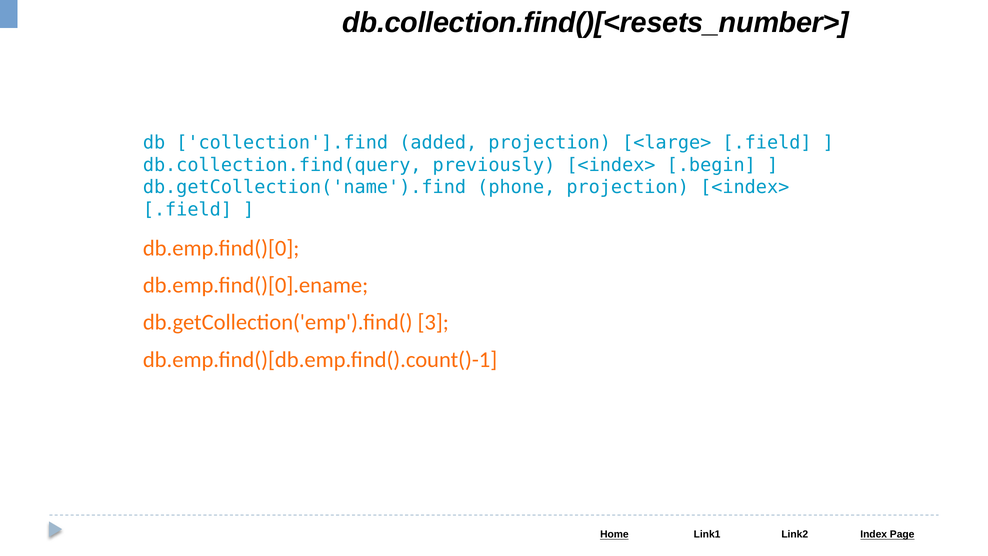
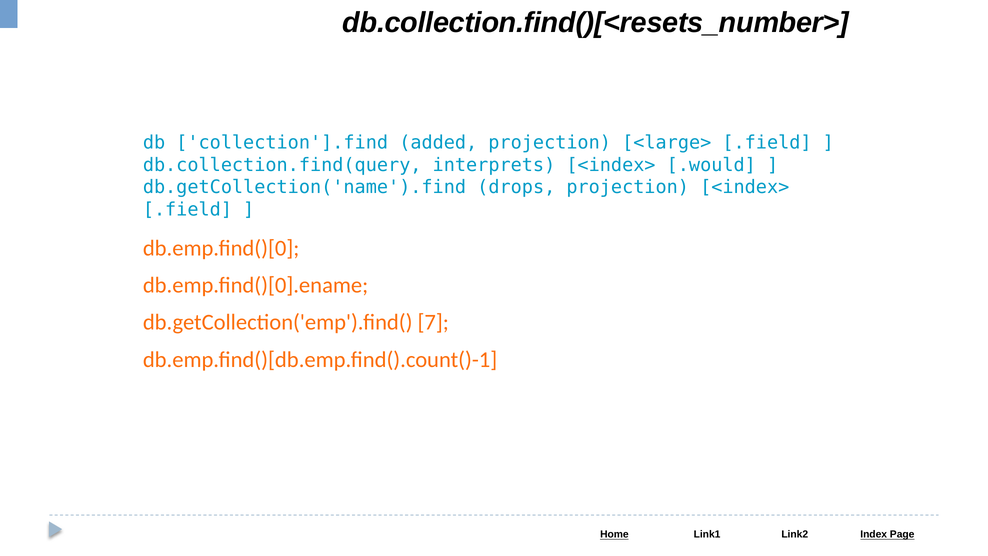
previously: previously -> interprets (494, 165)
.begin: .begin -> .would (711, 165)
phone: phone -> drops (516, 187)
3: 3 -> 7 (433, 322)
